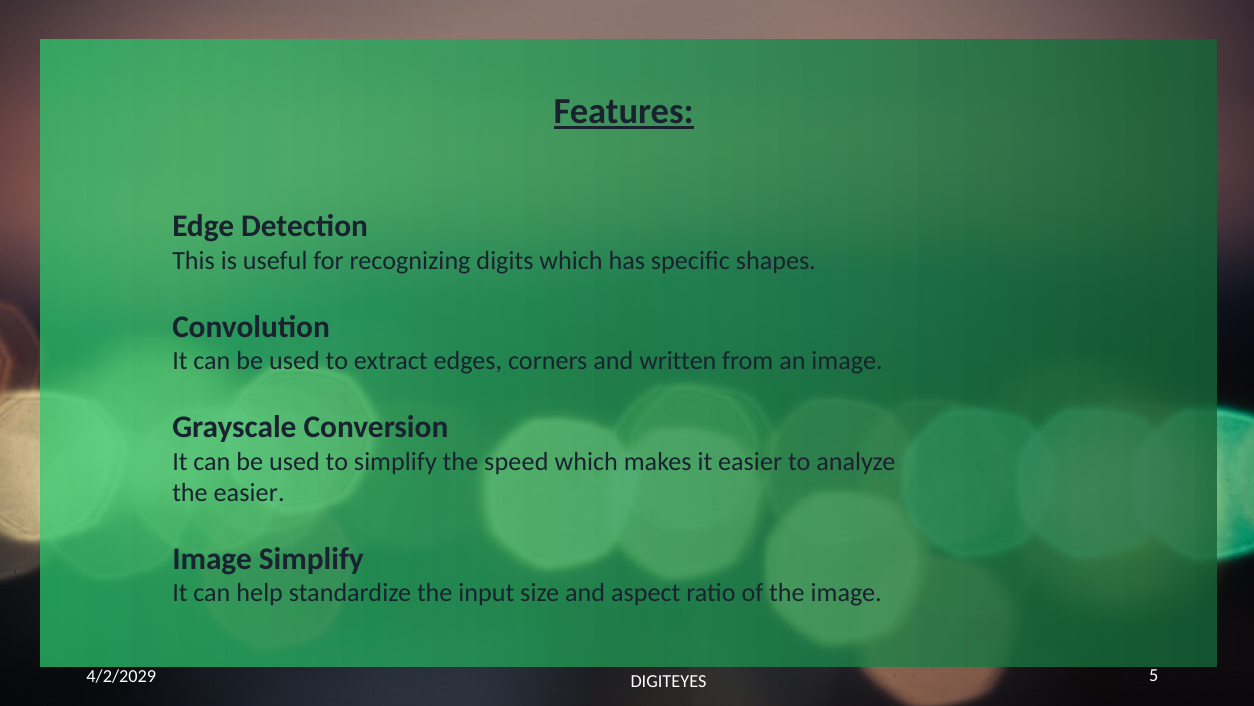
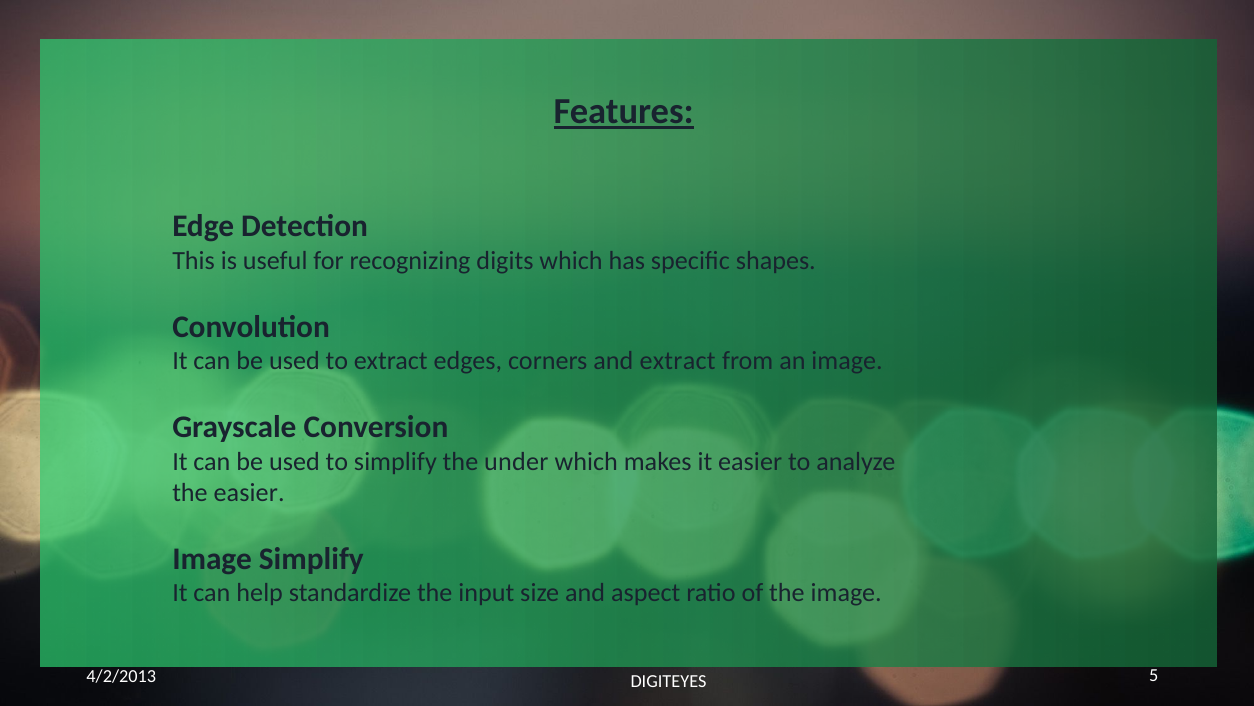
and written: written -> extract (678, 361)
speed: speed -> under (516, 461)
4/2/2029: 4/2/2029 -> 4/2/2013 (121, 675)
